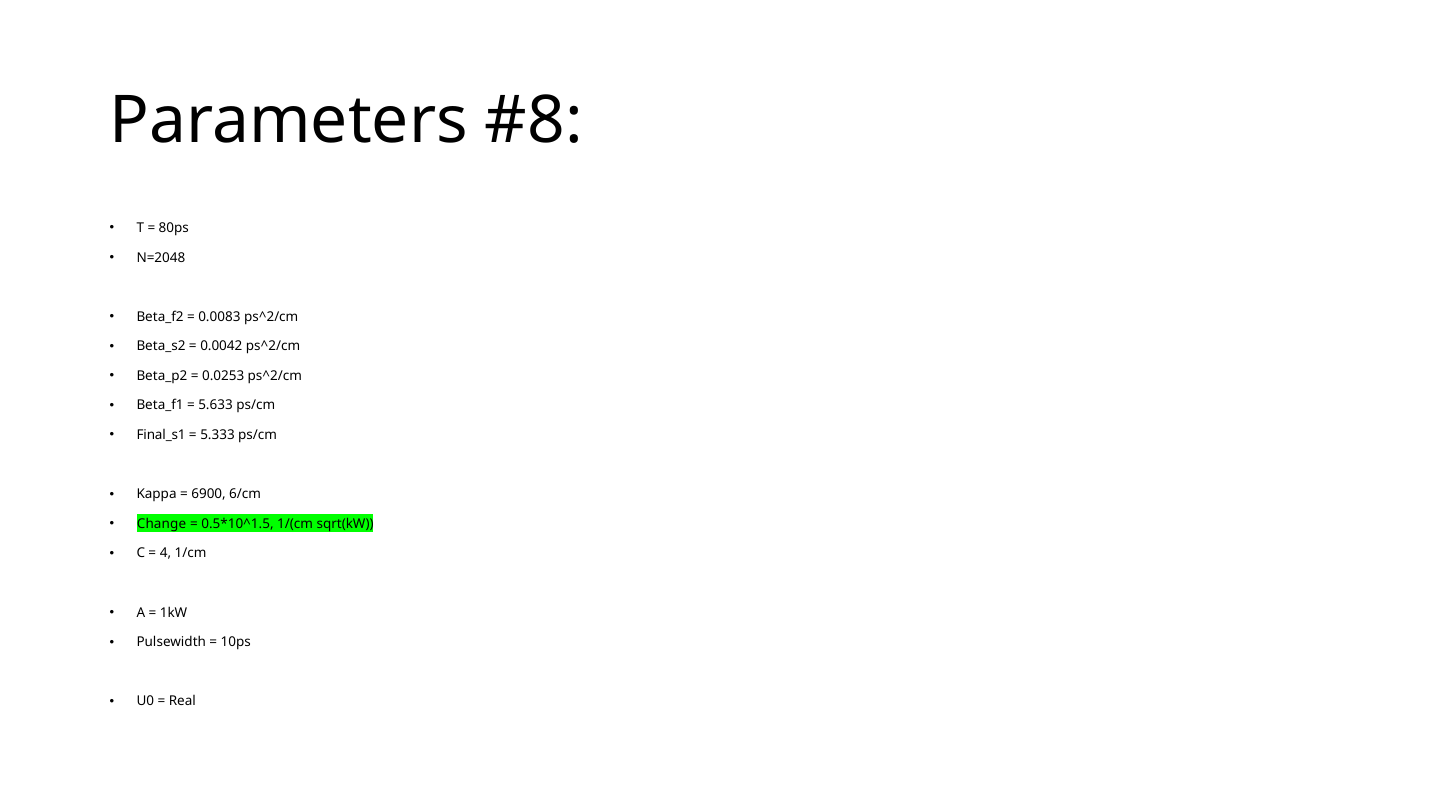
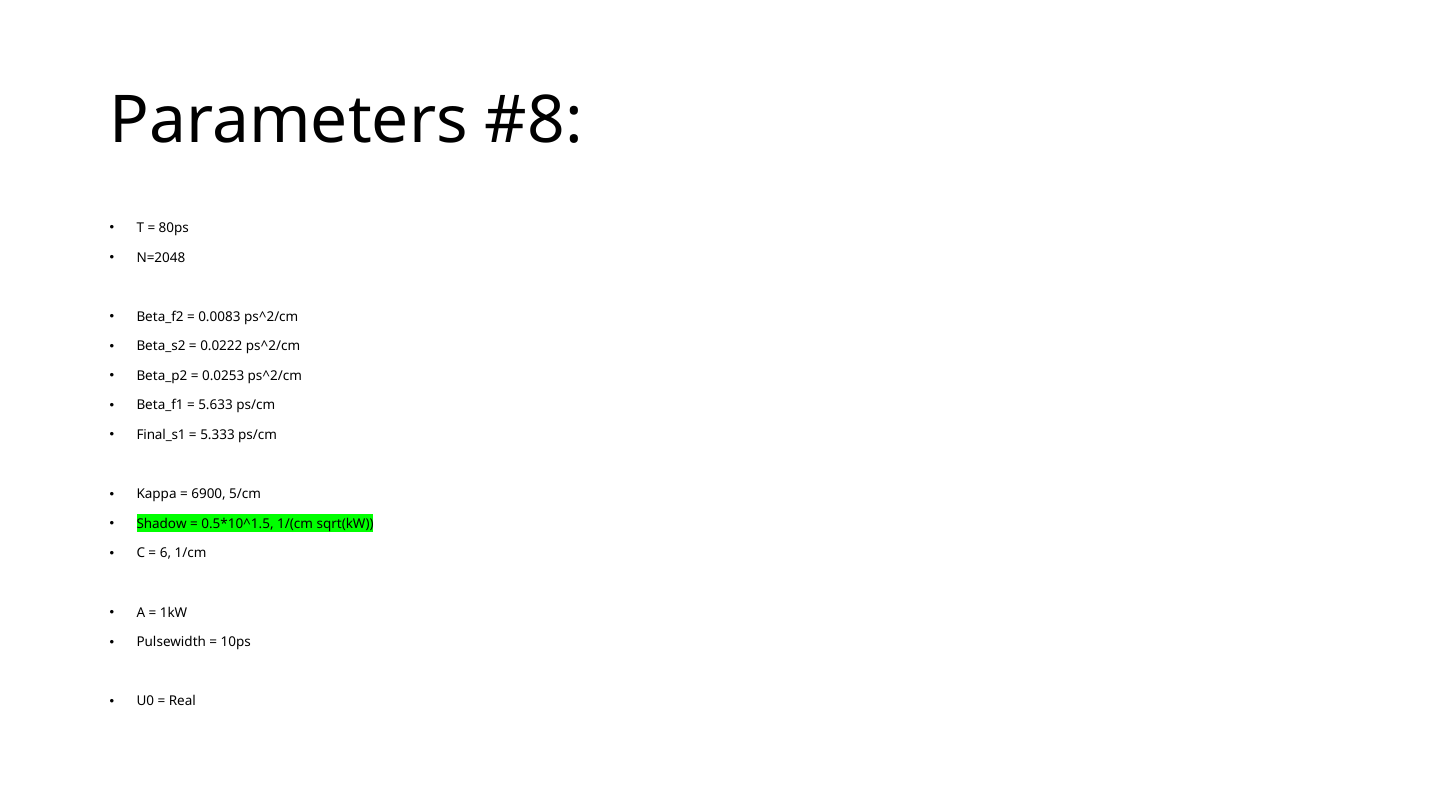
0.0042: 0.0042 -> 0.0222 (221, 346)
6/cm: 6/cm -> 5/cm (245, 494)
Change: Change -> Shadow (162, 524)
4: 4 -> 6 (165, 553)
